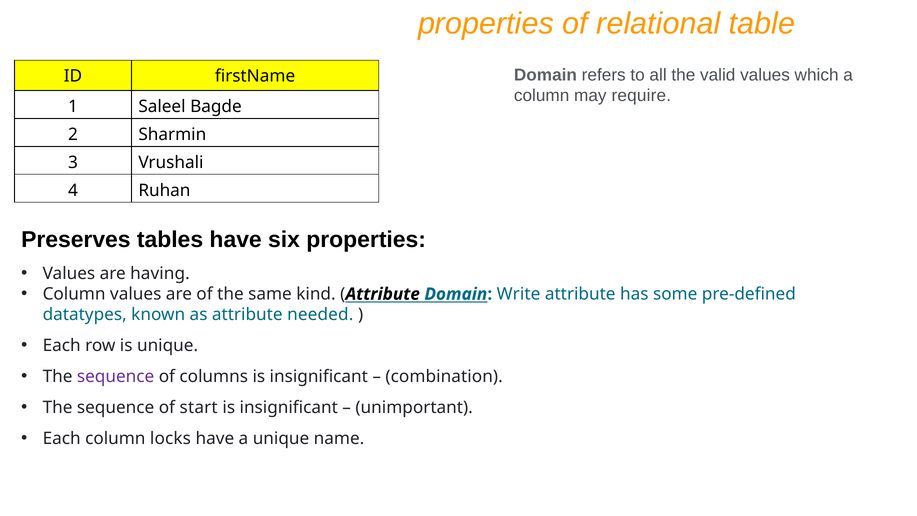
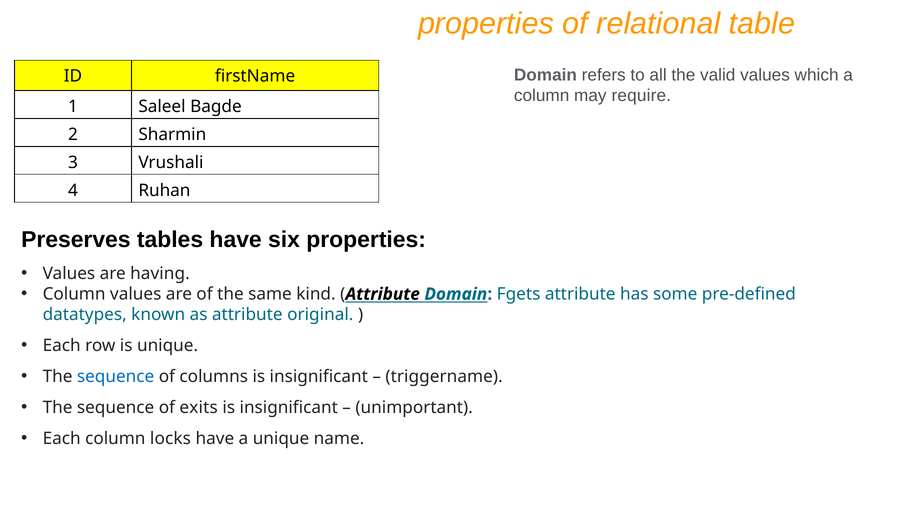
Write: Write -> Fgets (519, 294)
needed: needed -> original (320, 315)
sequence colour: purple -> blue (116, 377)
combination: combination -> triggername (444, 377)
start: start -> exits (199, 407)
